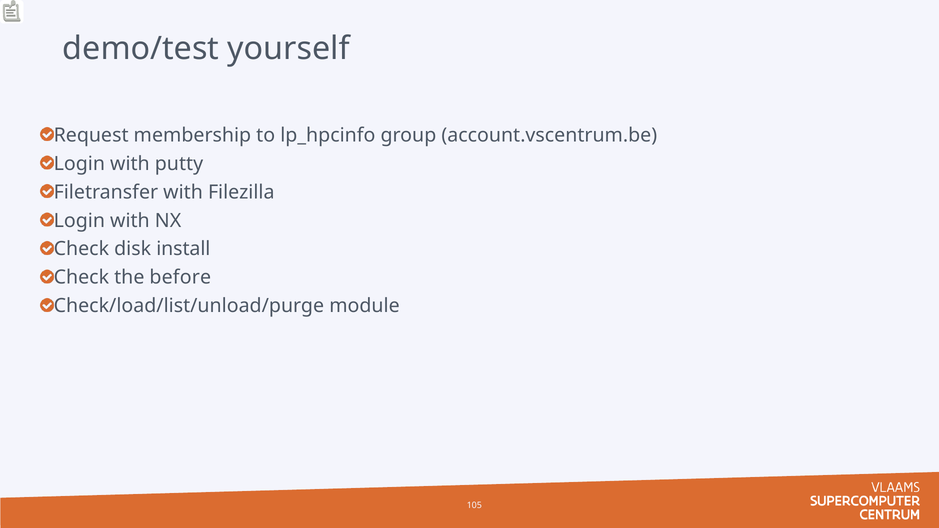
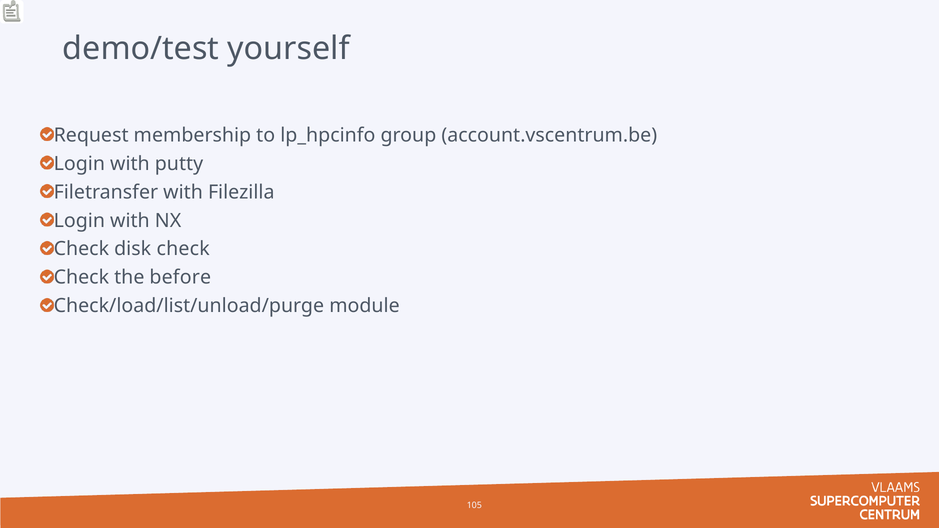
disk install: install -> check (183, 249)
